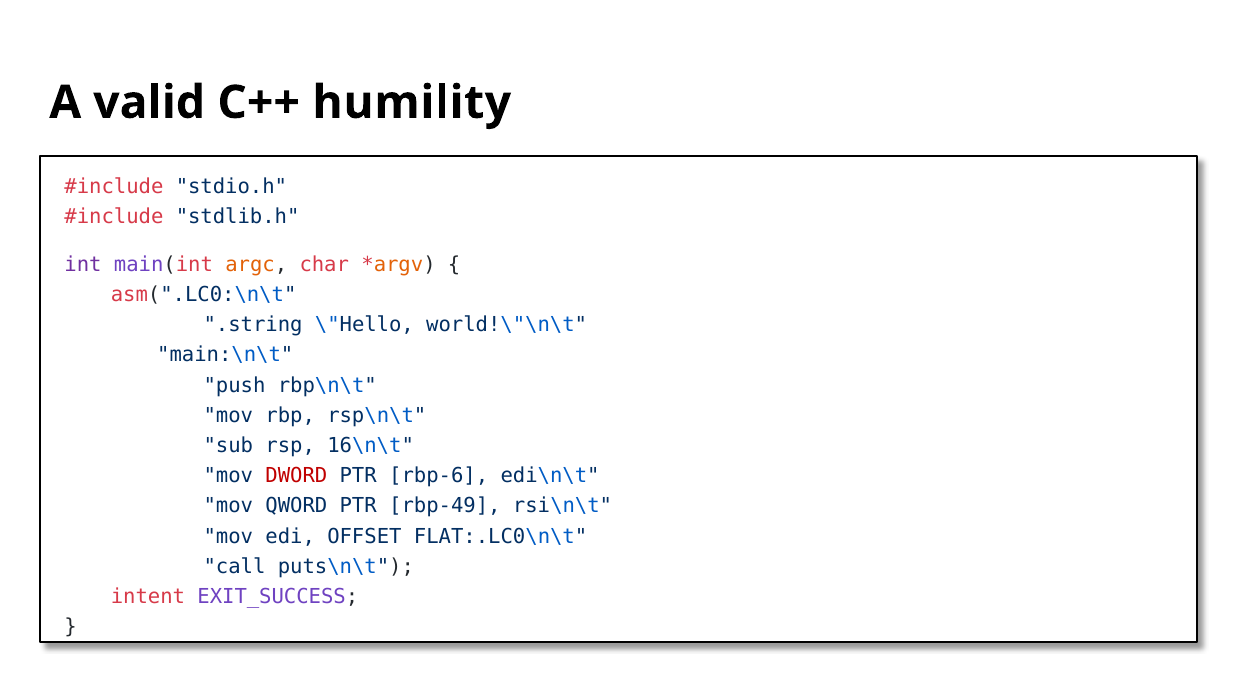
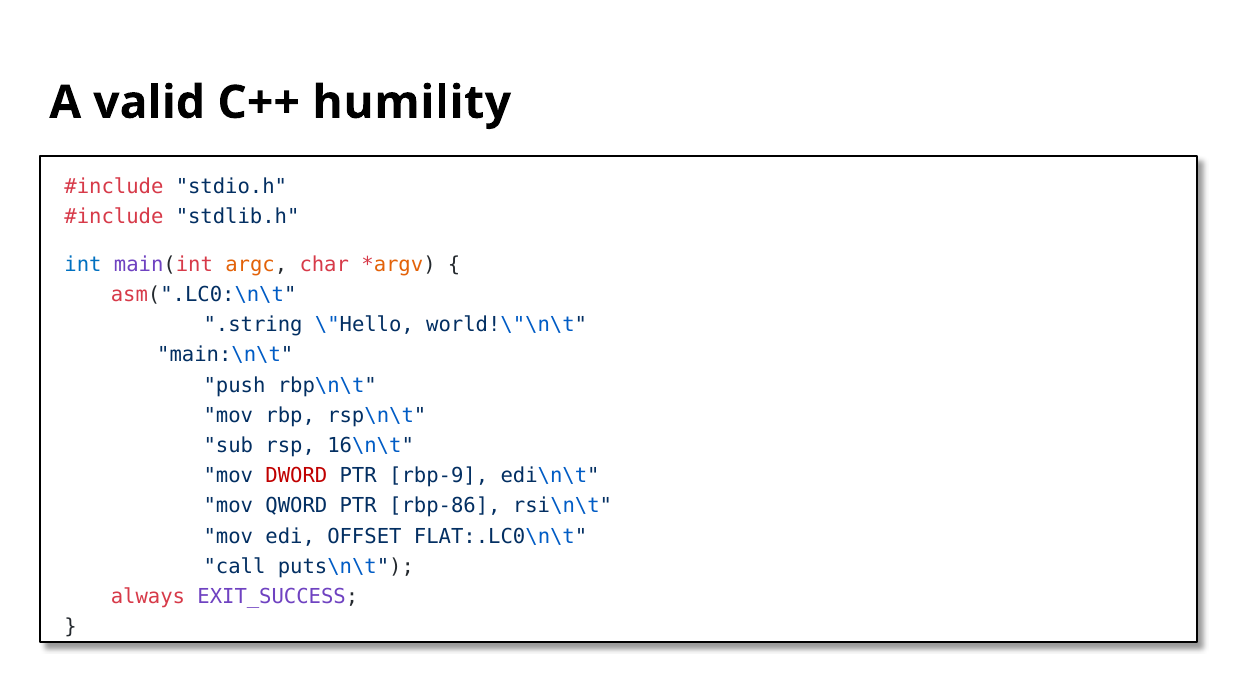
int colour: purple -> blue (83, 264)
rbp-6: rbp-6 -> rbp-9 (439, 476)
rbp-49: rbp-49 -> rbp-86 (445, 506)
intent: intent -> always (148, 597)
